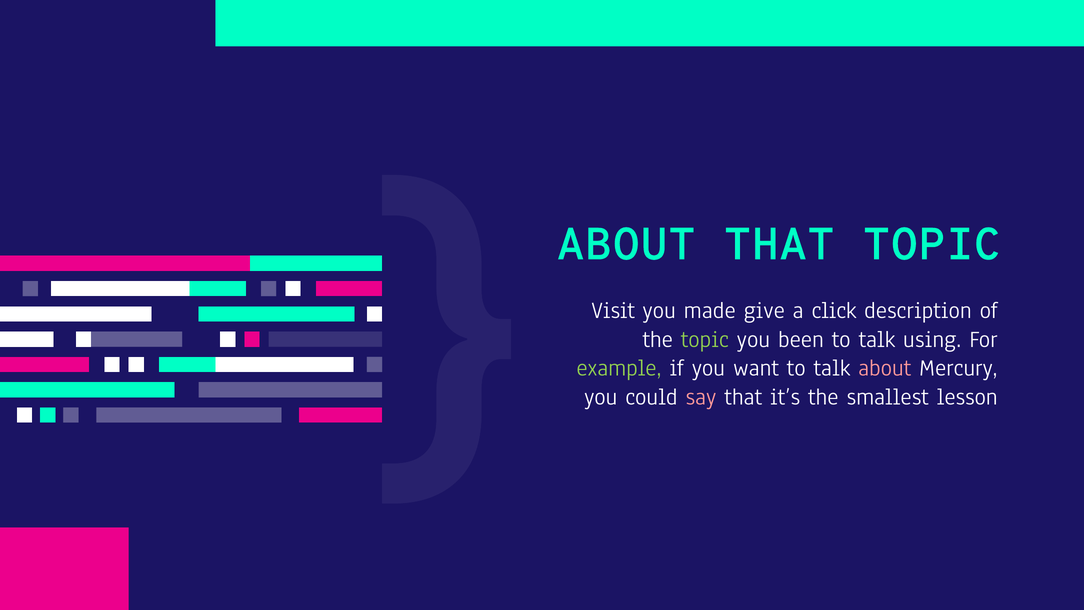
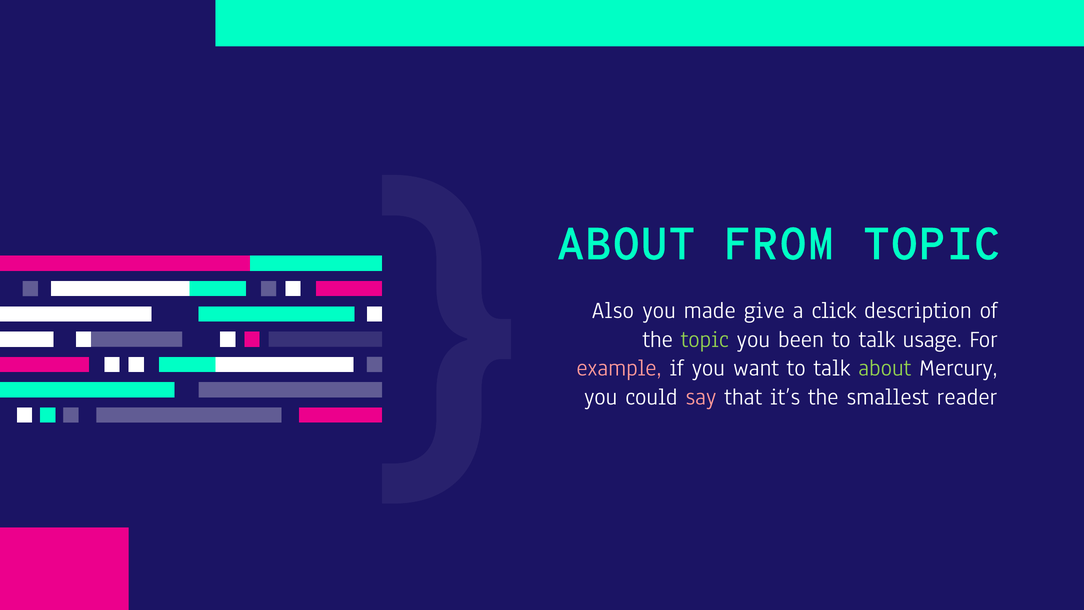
ABOUT THAT: THAT -> FROM (779, 244)
Visit: Visit -> Also (613, 310)
using: using -> usage (932, 339)
example colour: light green -> pink (619, 368)
about colour: pink -> light green (885, 368)
lesson: lesson -> reader (967, 397)
